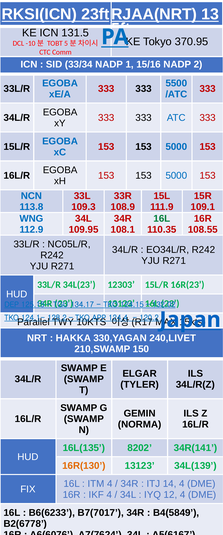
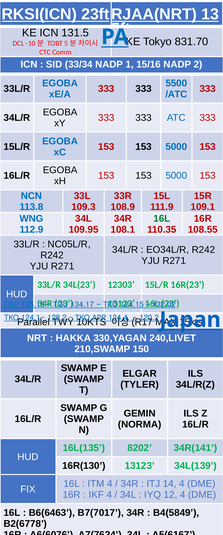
370.95: 370.95 -> 831.70 (192, 42)
16R(130 colour: orange -> black (84, 465)
B6(6233: B6(6233 -> B6(6463 (52, 511)
